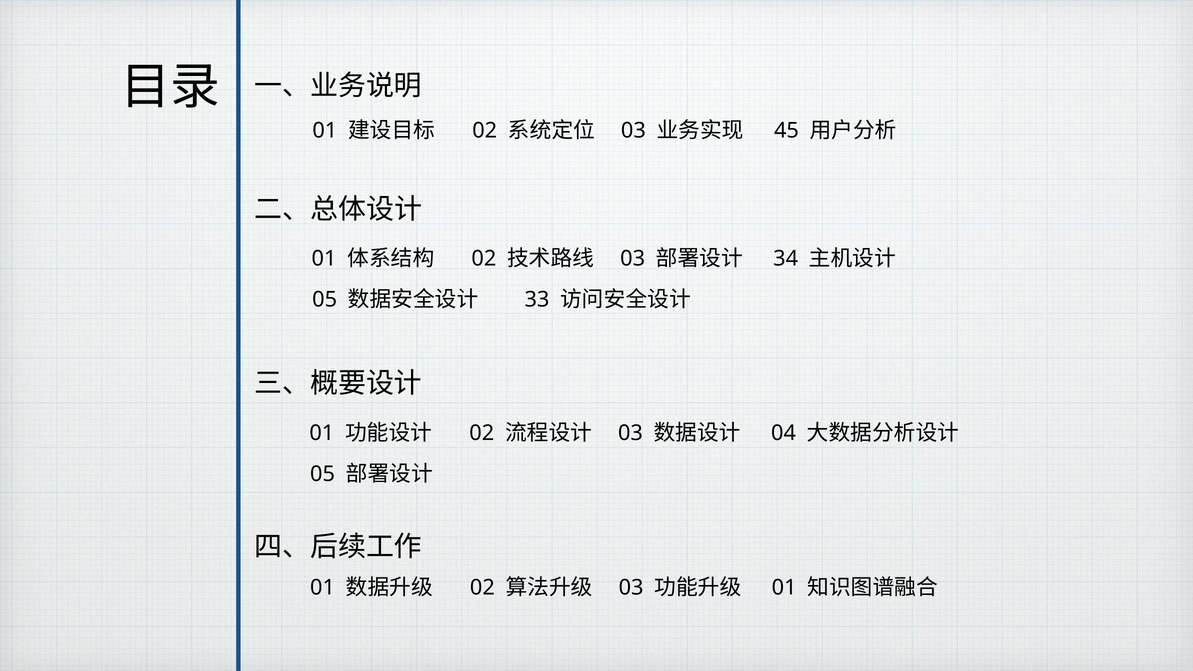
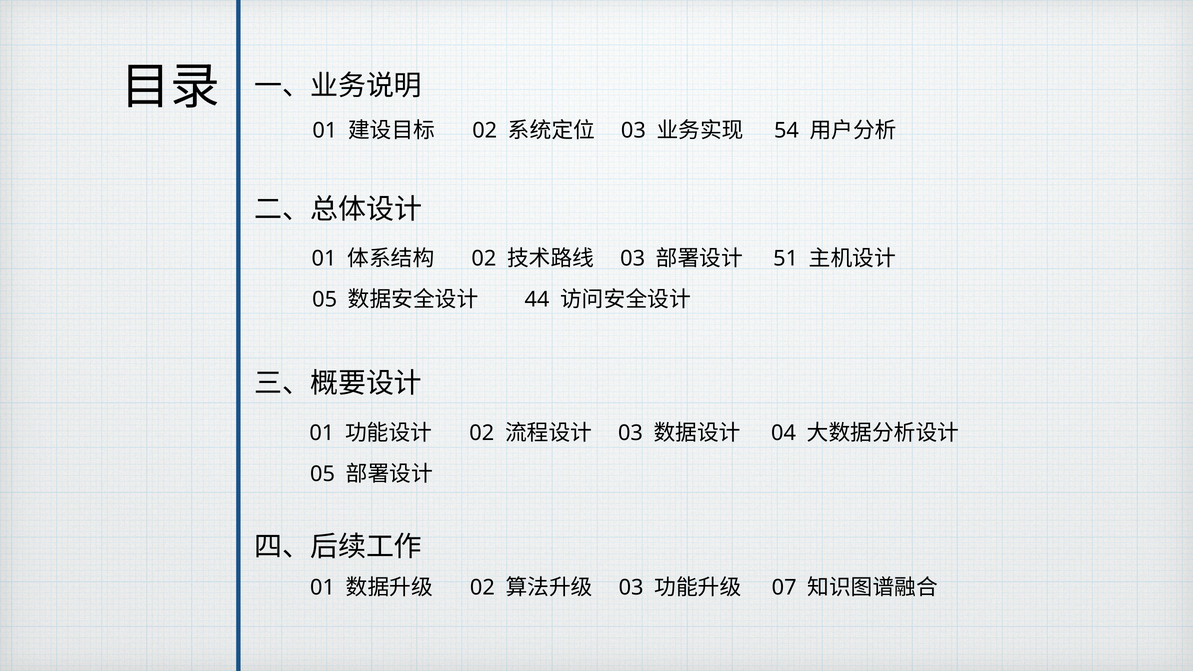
45: 45 -> 54 (786, 131)
34: 34 -> 51 (786, 259)
33: 33 -> 44 (537, 300)
01: 01 -> 07 (784, 588)
